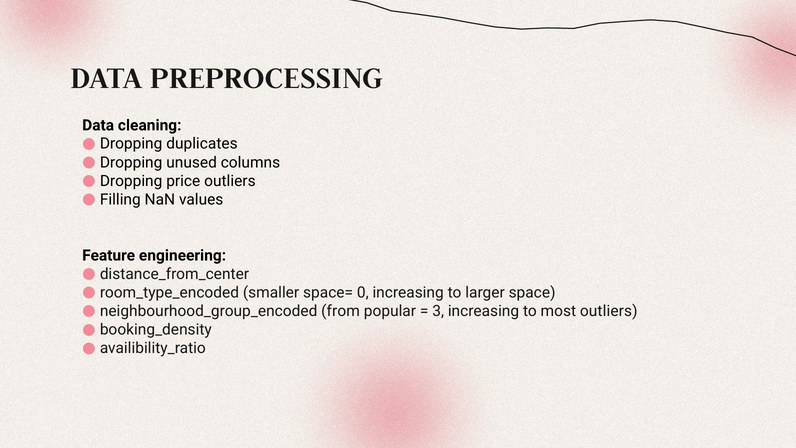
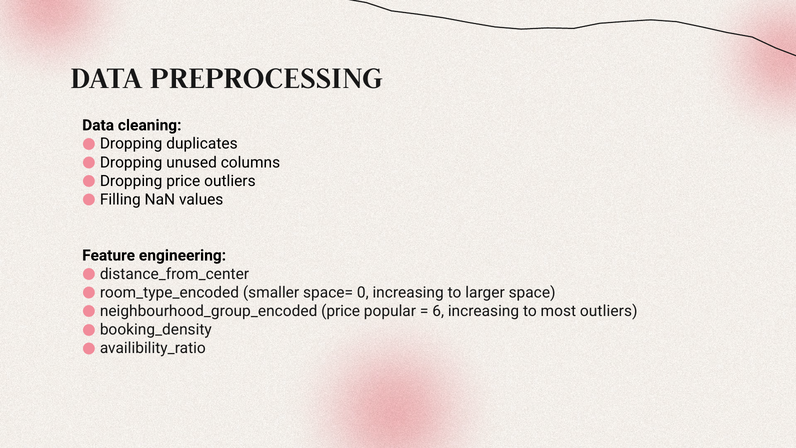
neighbourhood_group_encoded from: from -> price (341, 311)
3: 3 -> 6 (438, 311)
